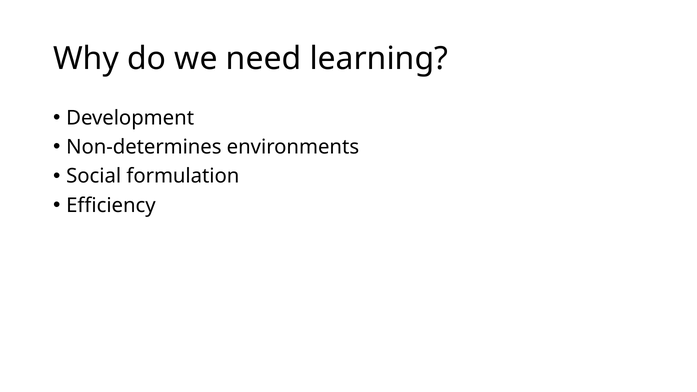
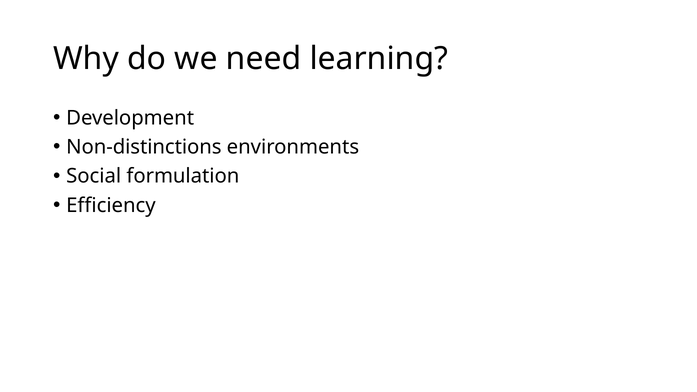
Non-determines: Non-determines -> Non-distinctions (144, 147)
